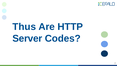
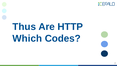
Server: Server -> Which (27, 38)
